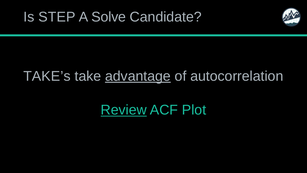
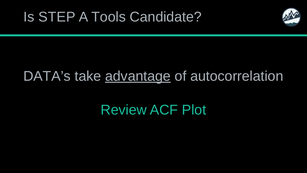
Solve: Solve -> Tools (109, 17)
TAKE’s: TAKE’s -> DATA’s (47, 76)
Review underline: present -> none (124, 110)
